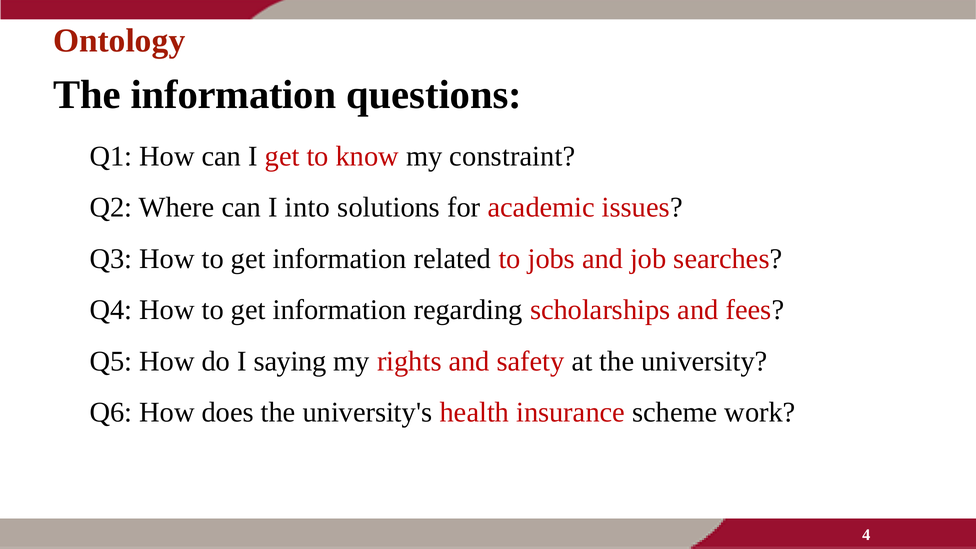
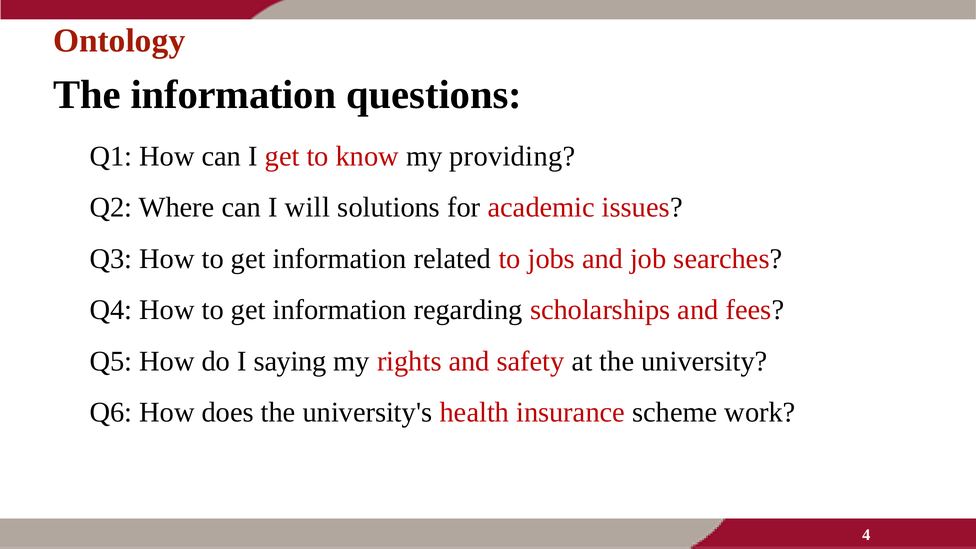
constraint: constraint -> providing (512, 156)
into: into -> will (307, 207)
